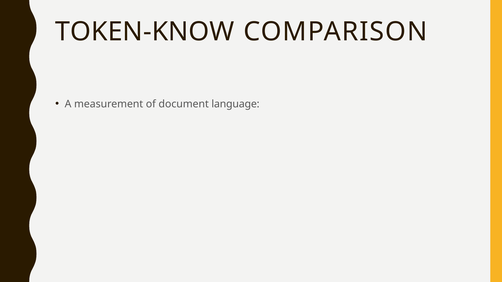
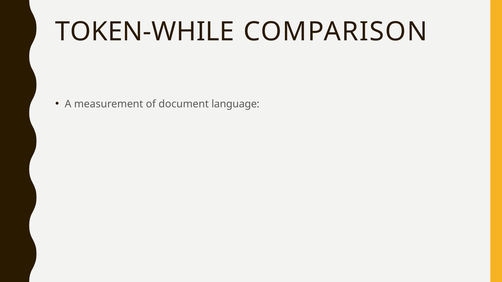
TOKEN-KNOW: TOKEN-KNOW -> TOKEN-WHILE (145, 32)
